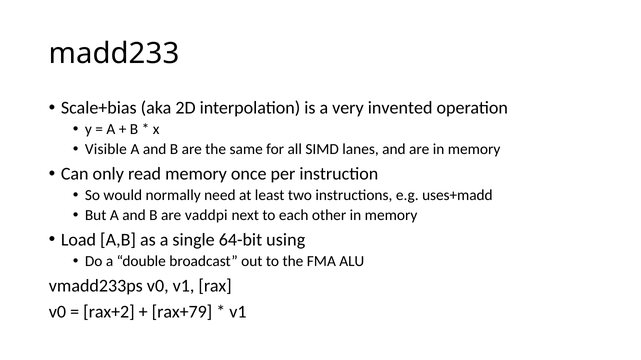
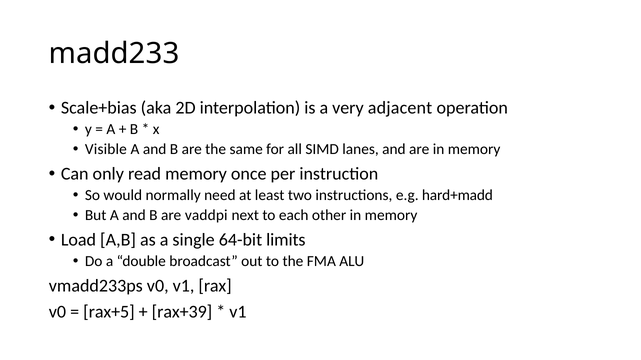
invented: invented -> adjacent (400, 108)
uses+madd: uses+madd -> hard+madd (457, 195)
using: using -> limits (286, 240)
rax+2: rax+2 -> rax+5 (109, 312)
rax+79: rax+79 -> rax+39 (182, 312)
